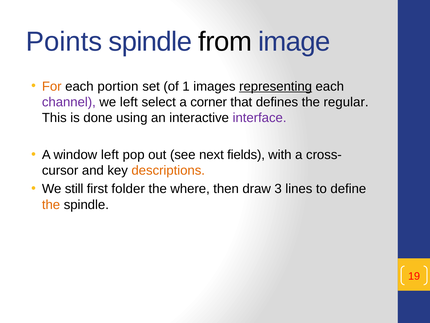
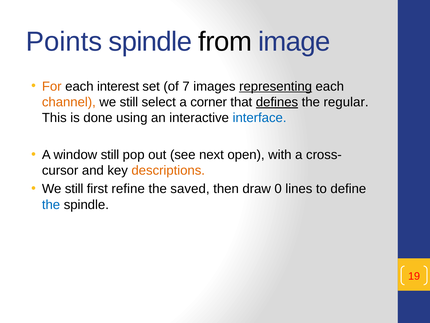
portion: portion -> interest (118, 86)
1: 1 -> 7 (186, 86)
channel colour: purple -> orange (69, 102)
left: left -> still (129, 102)
defines underline: none -> present (277, 102)
interface colour: purple -> blue (260, 118)
window left: left -> still (110, 154)
fields: fields -> open (246, 154)
folder: folder -> refine (128, 189)
where: where -> saved (190, 189)
3: 3 -> 0 (278, 189)
the colour: orange -> blue (51, 204)
